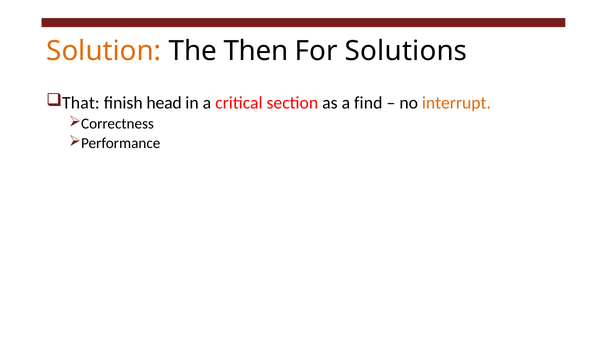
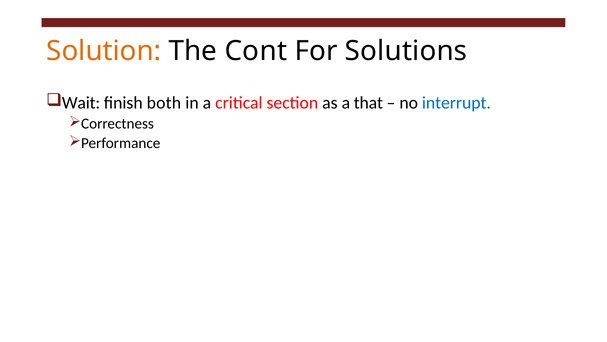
Then: Then -> Cont (256, 51)
That: That -> Wait (81, 103)
head: head -> both (164, 103)
find: find -> that (368, 103)
interrupt colour: orange -> blue (456, 103)
